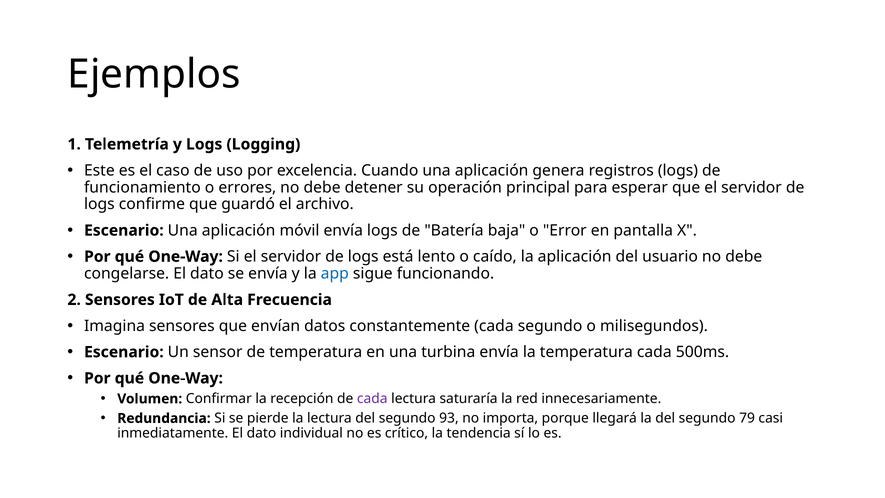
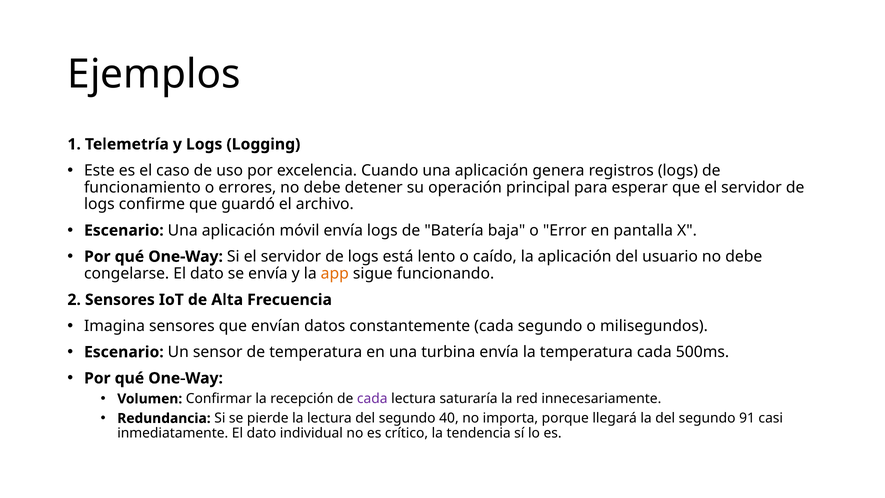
app colour: blue -> orange (335, 273)
93: 93 -> 40 (449, 418)
79: 79 -> 91 (747, 418)
